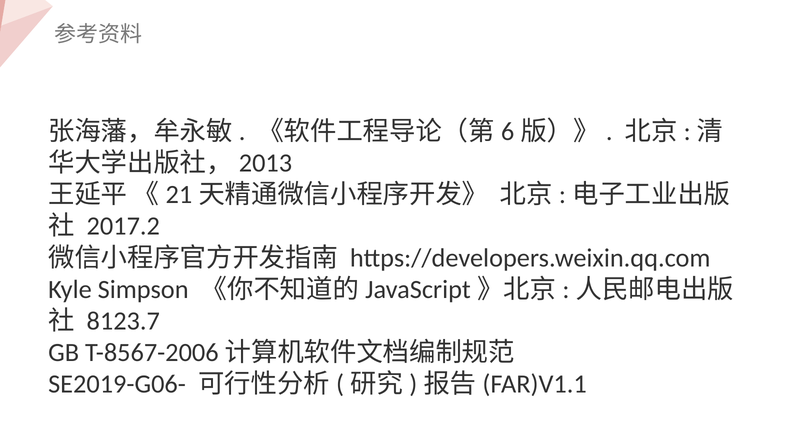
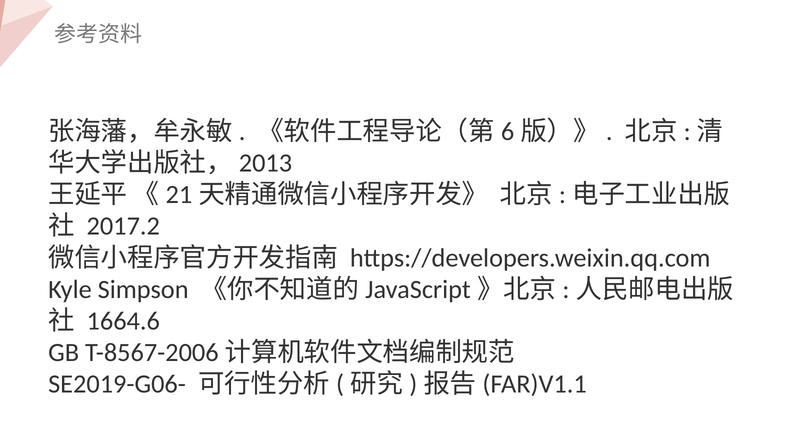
8123.7: 8123.7 -> 1664.6 (123, 321)
